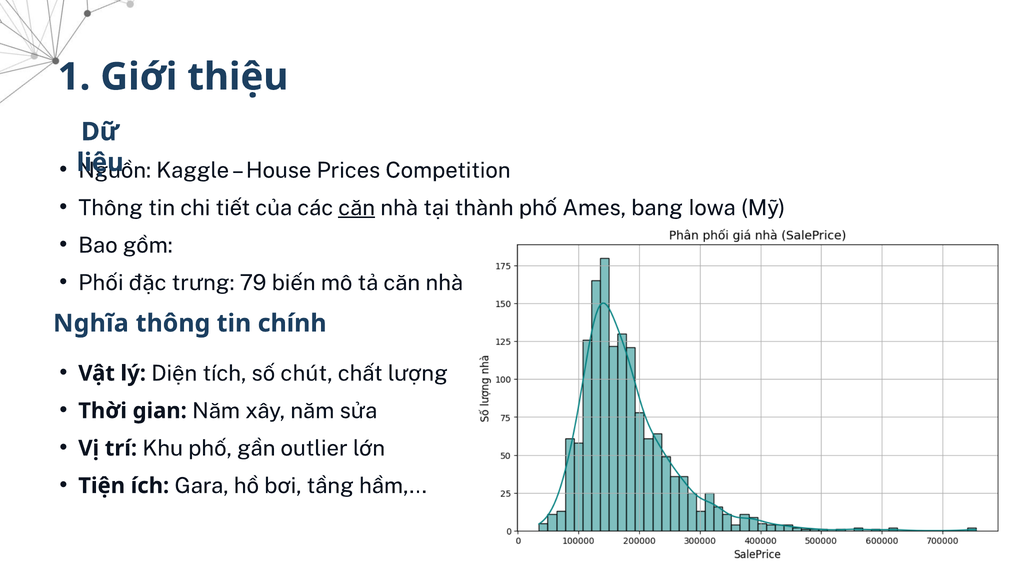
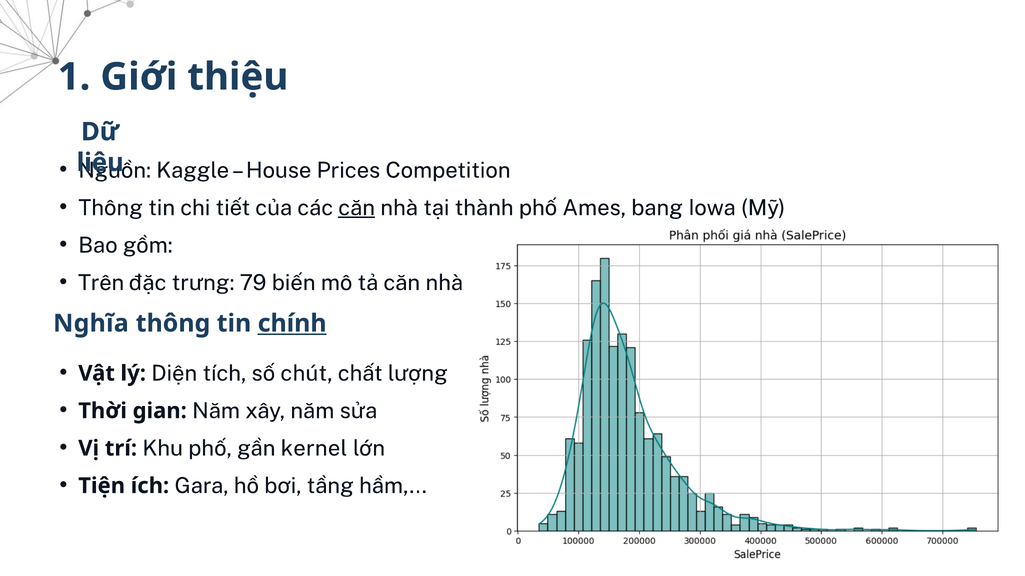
Phối: Phối -> Trên (101, 283)
chính underline: none -> present (292, 324)
outlier: outlier -> kernel (314, 449)
